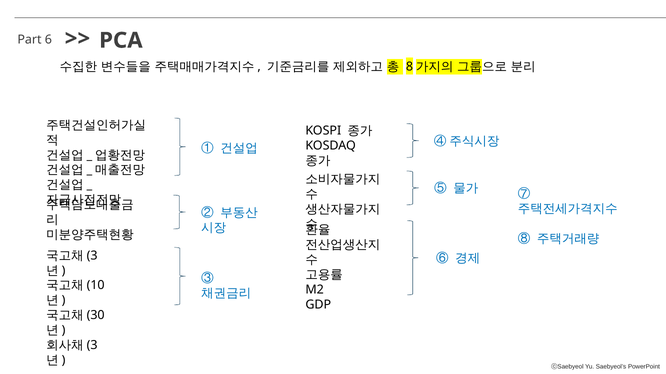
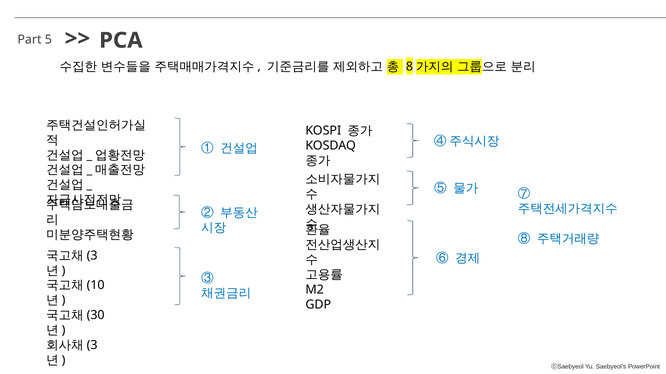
6: 6 -> 5 (48, 40)
